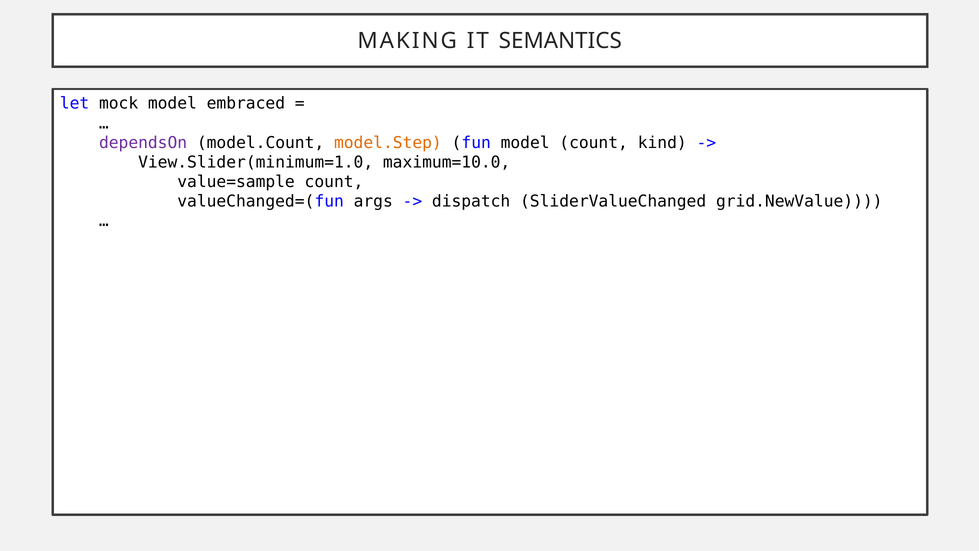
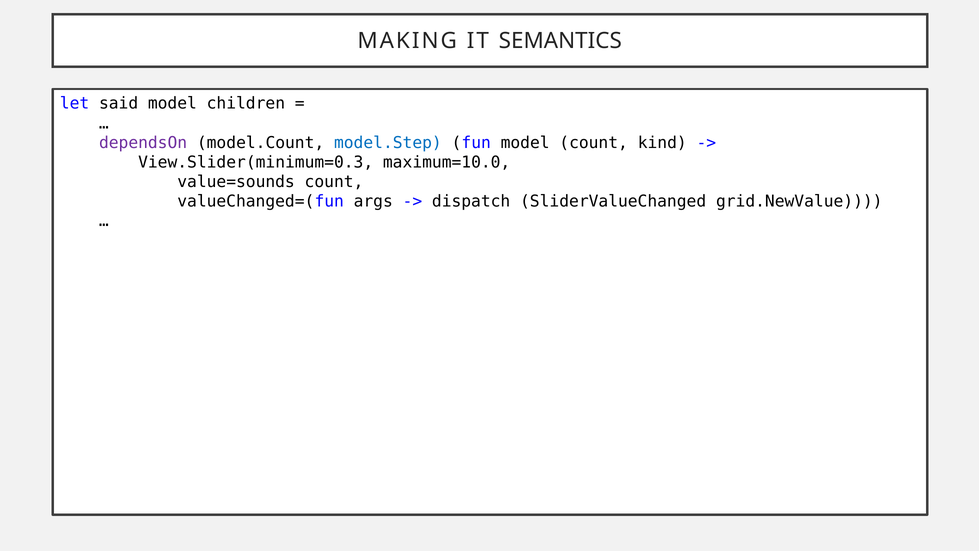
mock: mock -> said (119, 104)
embraced: embraced -> children (246, 104)
model.Step colour: orange -> blue (388, 143)
View.Slider(minimum=1.0: View.Slider(minimum=1.0 -> View.Slider(minimum=0.3 (256, 162)
value=sample: value=sample -> value=sounds (236, 182)
